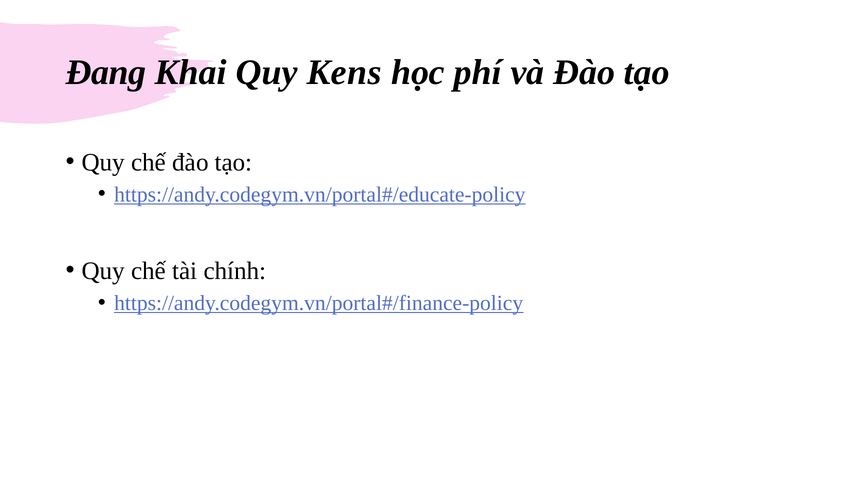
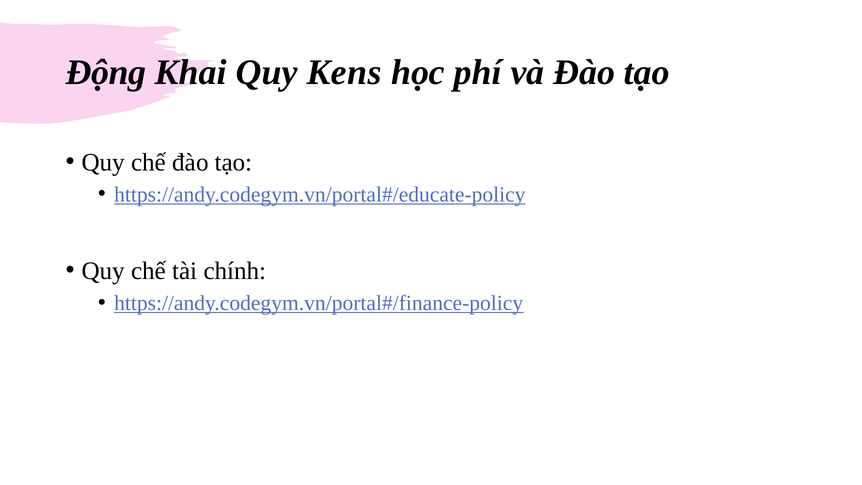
Đang: Đang -> Động (106, 72)
